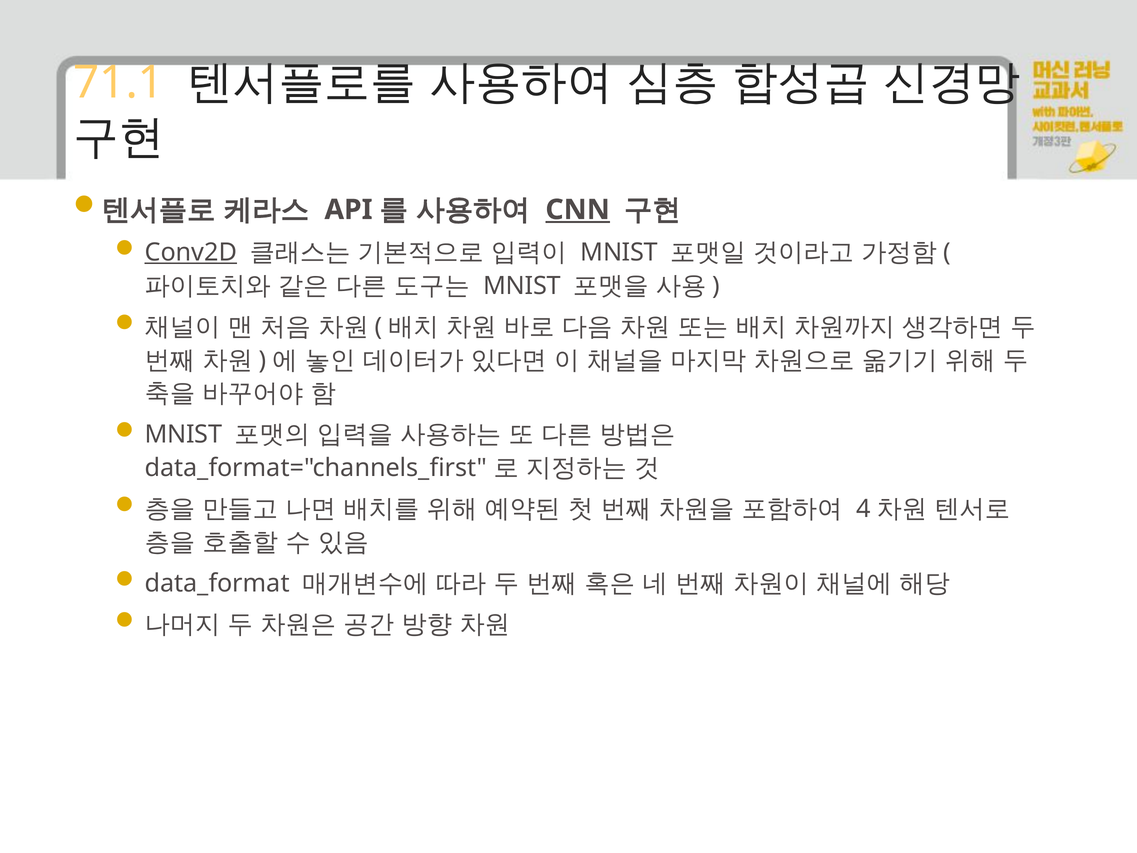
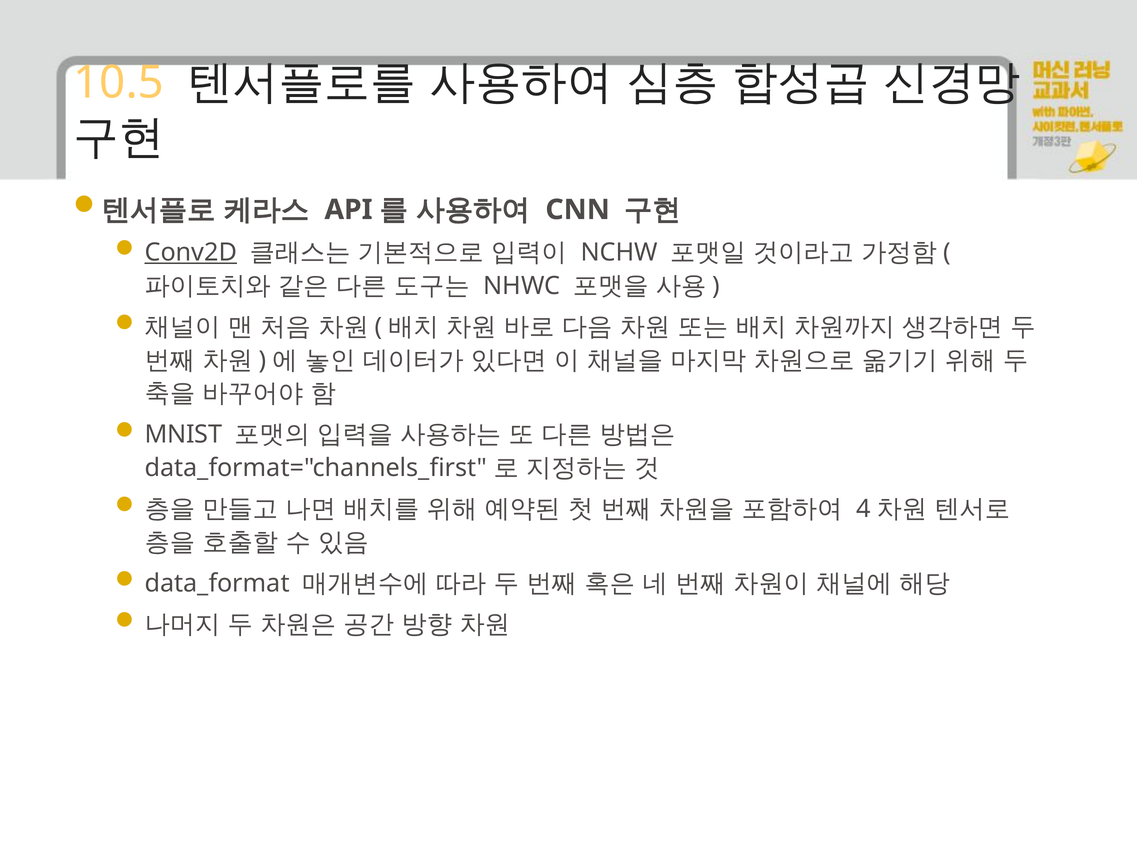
71.1: 71.1 -> 10.5 (119, 83)
CNN underline: present -> none (578, 210)
MNIST: MNIST -> NCHW (619, 252)
MNIST: MNIST -> NHWC (522, 286)
